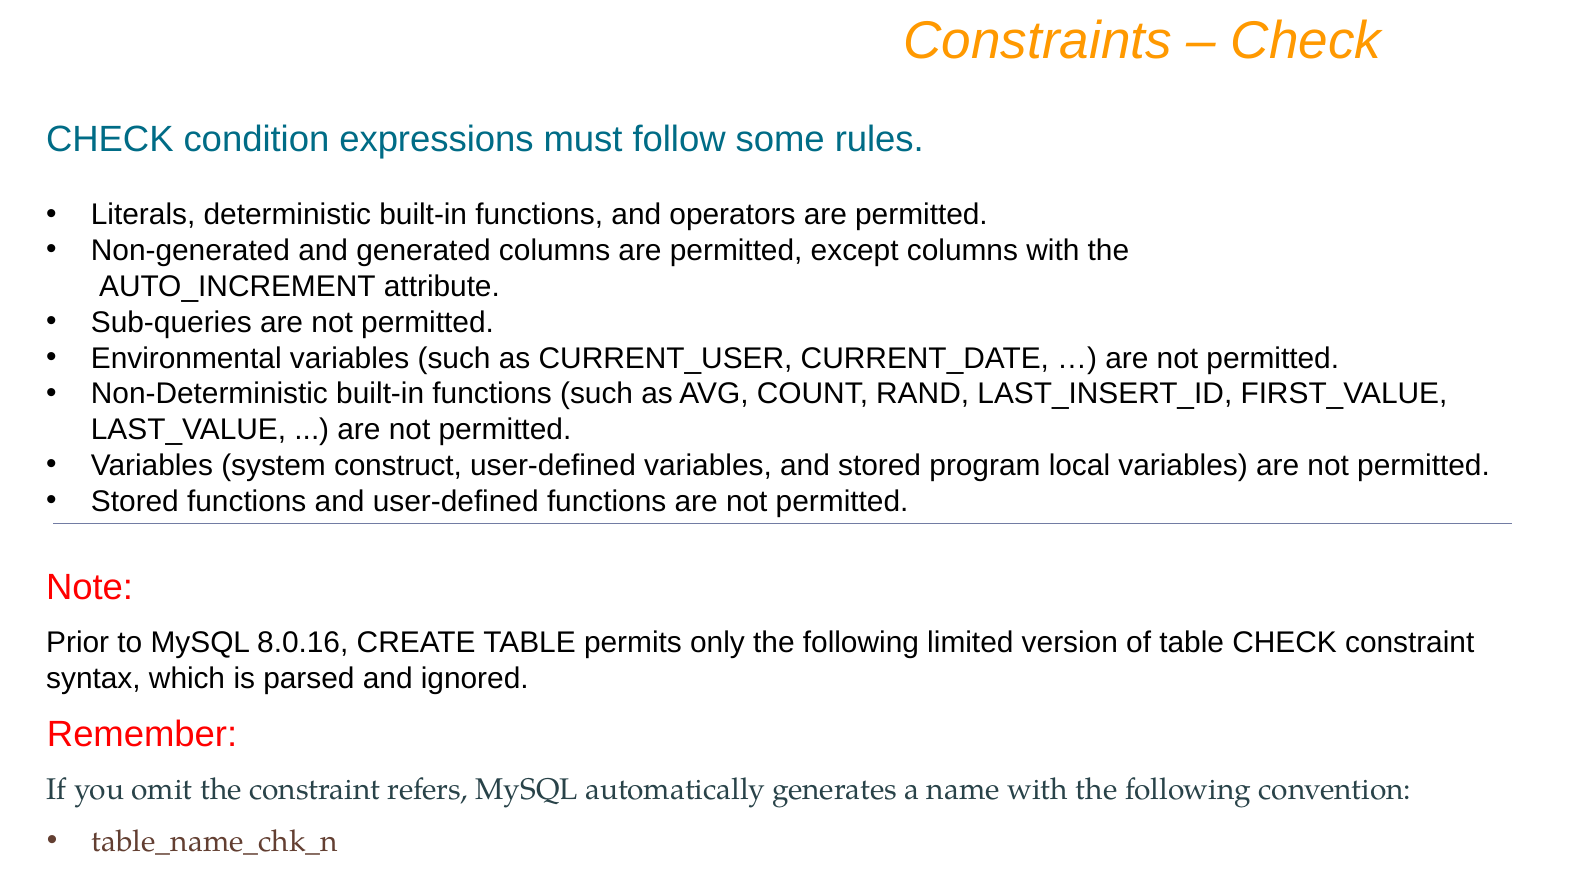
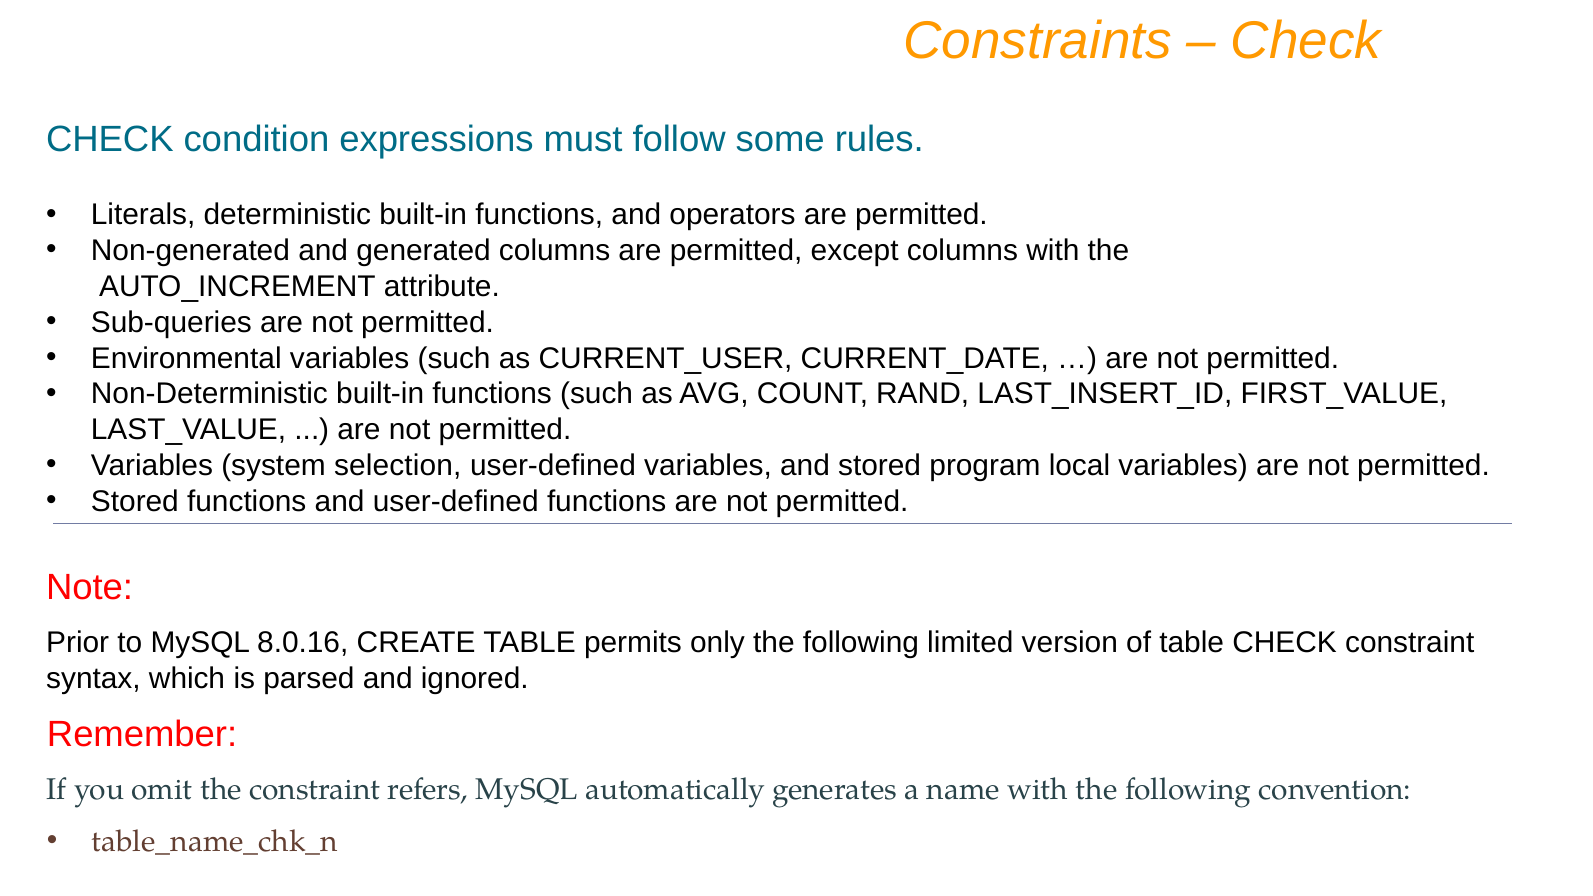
construct: construct -> selection (398, 466)
